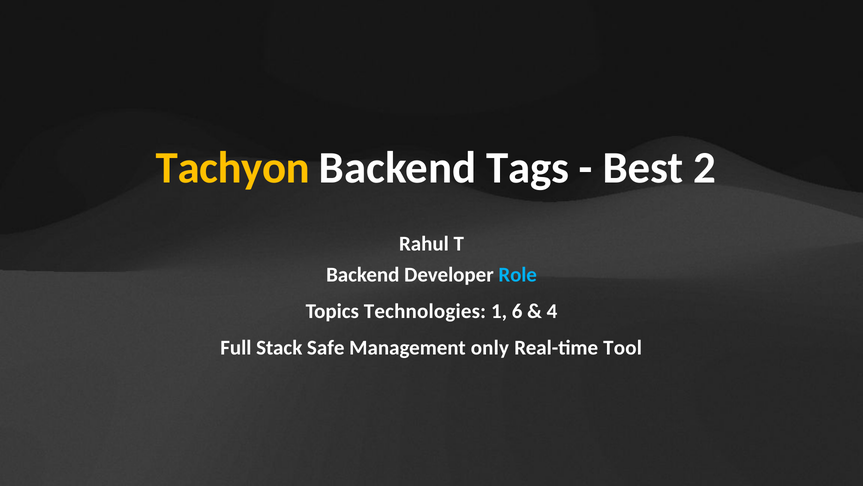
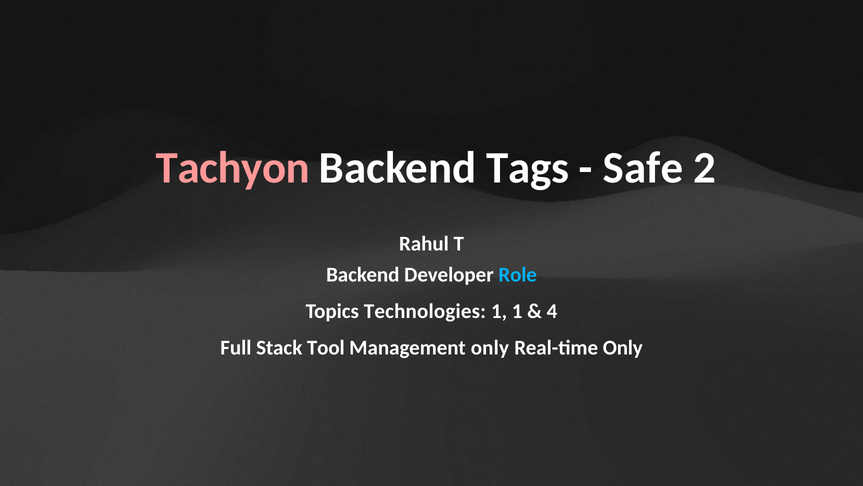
Tachyon colour: yellow -> pink (233, 168)
Best: Best -> Safe (643, 168)
1 6: 6 -> 1 (517, 311)
Safe: Safe -> Tool (326, 348)
Real-time Tool: Tool -> Only (623, 348)
